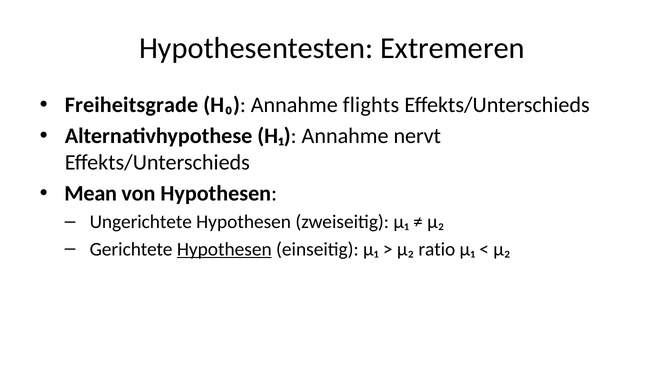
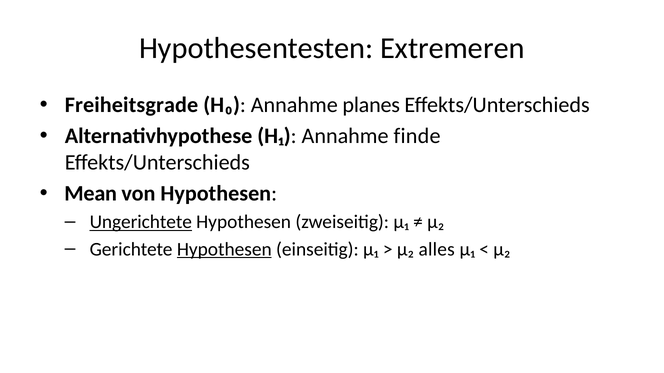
flights: flights -> planes (371, 105)
nervt: nervt -> finde (417, 136)
Ungerichtete underline: none -> present (141, 222)
ratio: ratio -> alles (437, 250)
